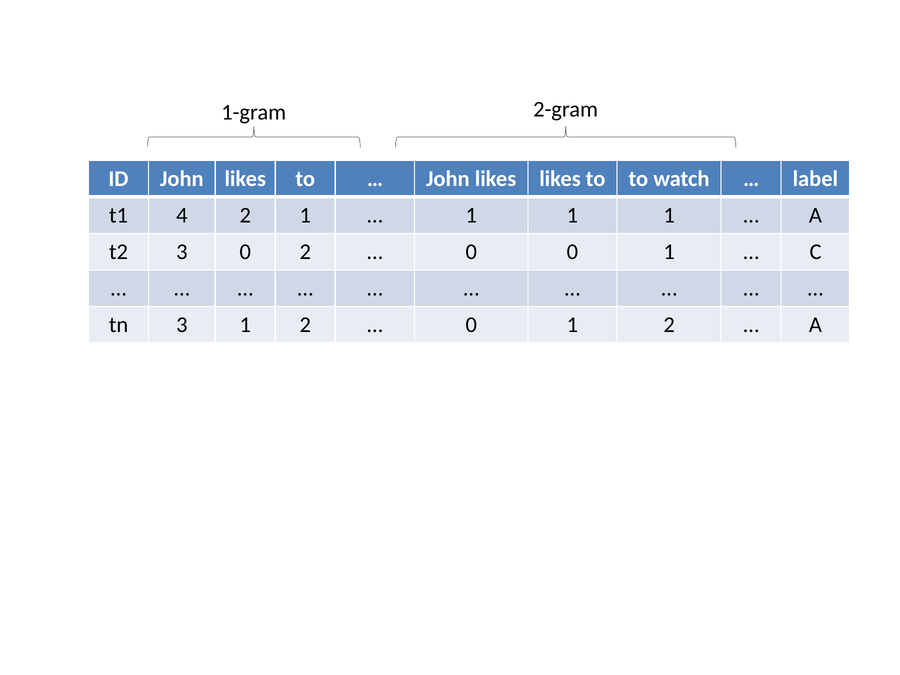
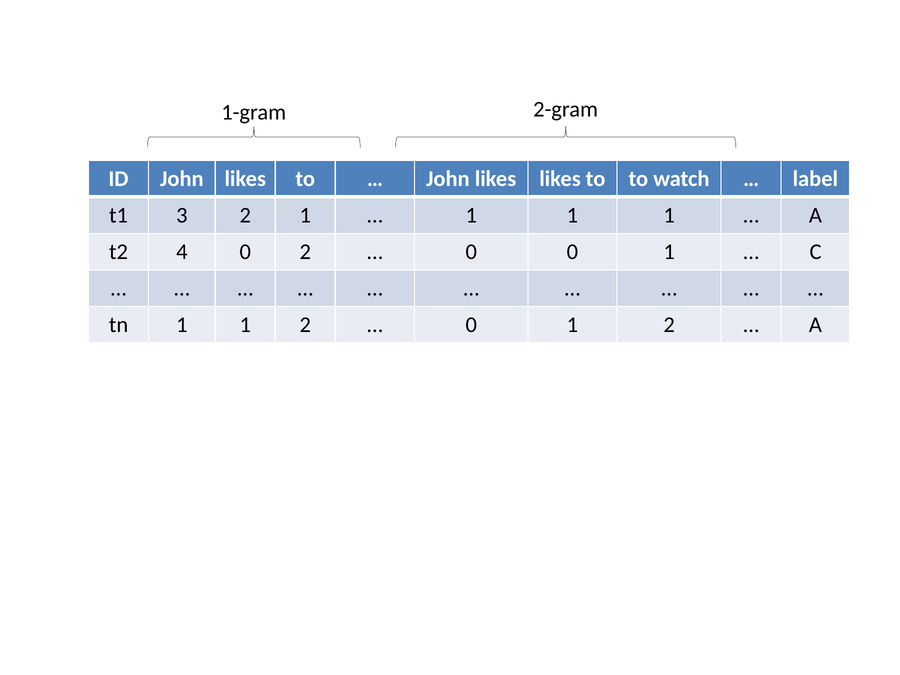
4: 4 -> 3 (182, 215)
t2 3: 3 -> 4 (182, 252)
tn 3: 3 -> 1 (182, 325)
